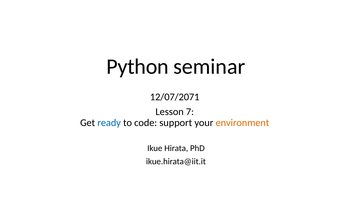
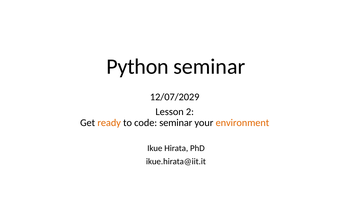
12/07/2071: 12/07/2071 -> 12/07/2029 (175, 97)
7: 7 -> 2 (190, 112)
ready colour: blue -> orange (109, 123)
code support: support -> seminar (176, 123)
